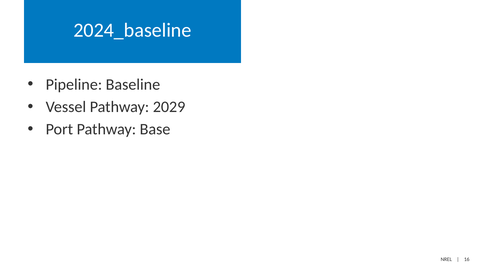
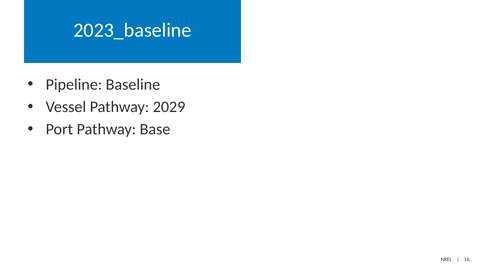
2024_baseline: 2024_baseline -> 2023_baseline (132, 30)
